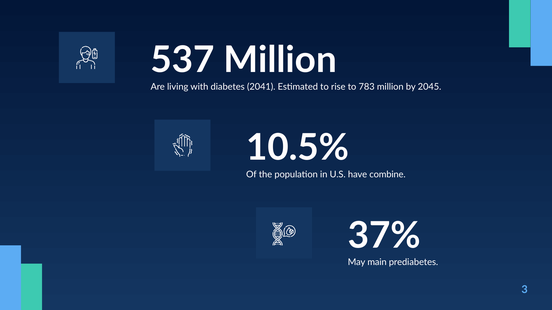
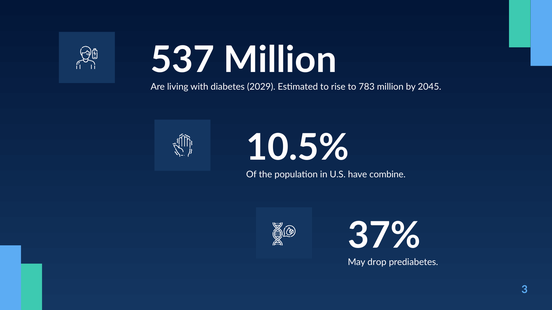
2041: 2041 -> 2029 (261, 87)
main: main -> drop (377, 263)
